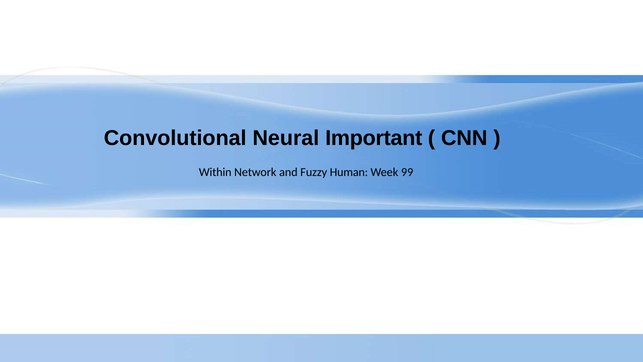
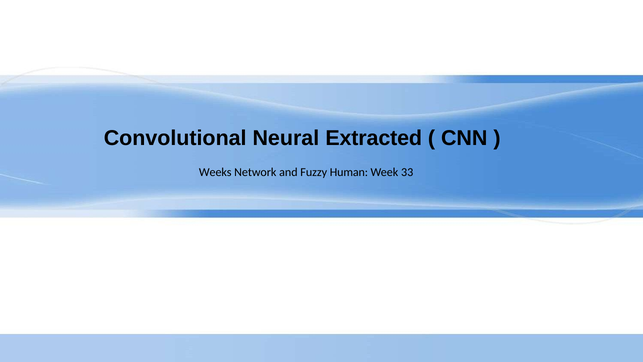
Important: Important -> Extracted (374, 138)
Within: Within -> Weeks (215, 172)
99: 99 -> 33 (407, 172)
